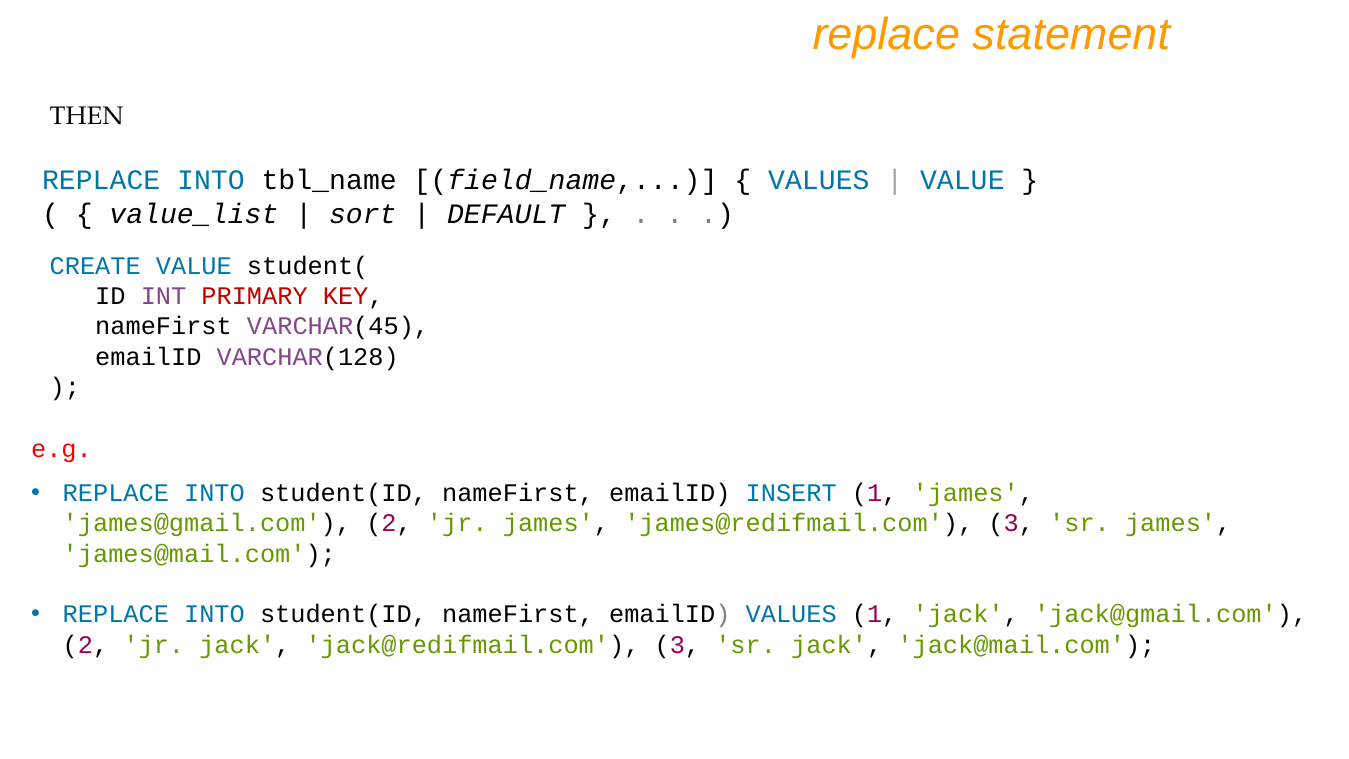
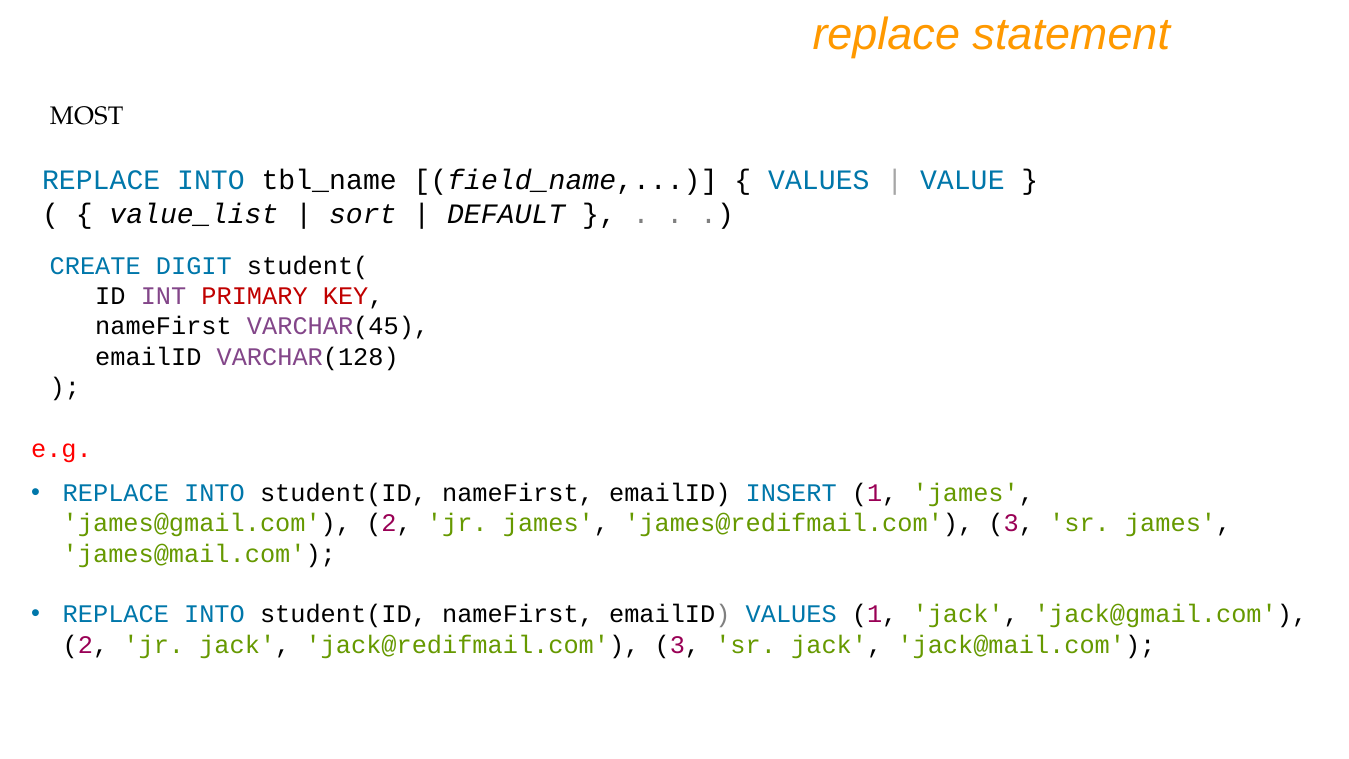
THEN: THEN -> MOST (87, 116)
CREATE VALUE: VALUE -> DIGIT (194, 266)
